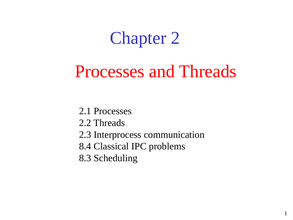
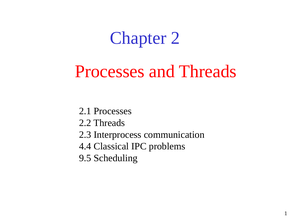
8.4: 8.4 -> 4.4 (85, 146)
8.3: 8.3 -> 9.5 (85, 158)
